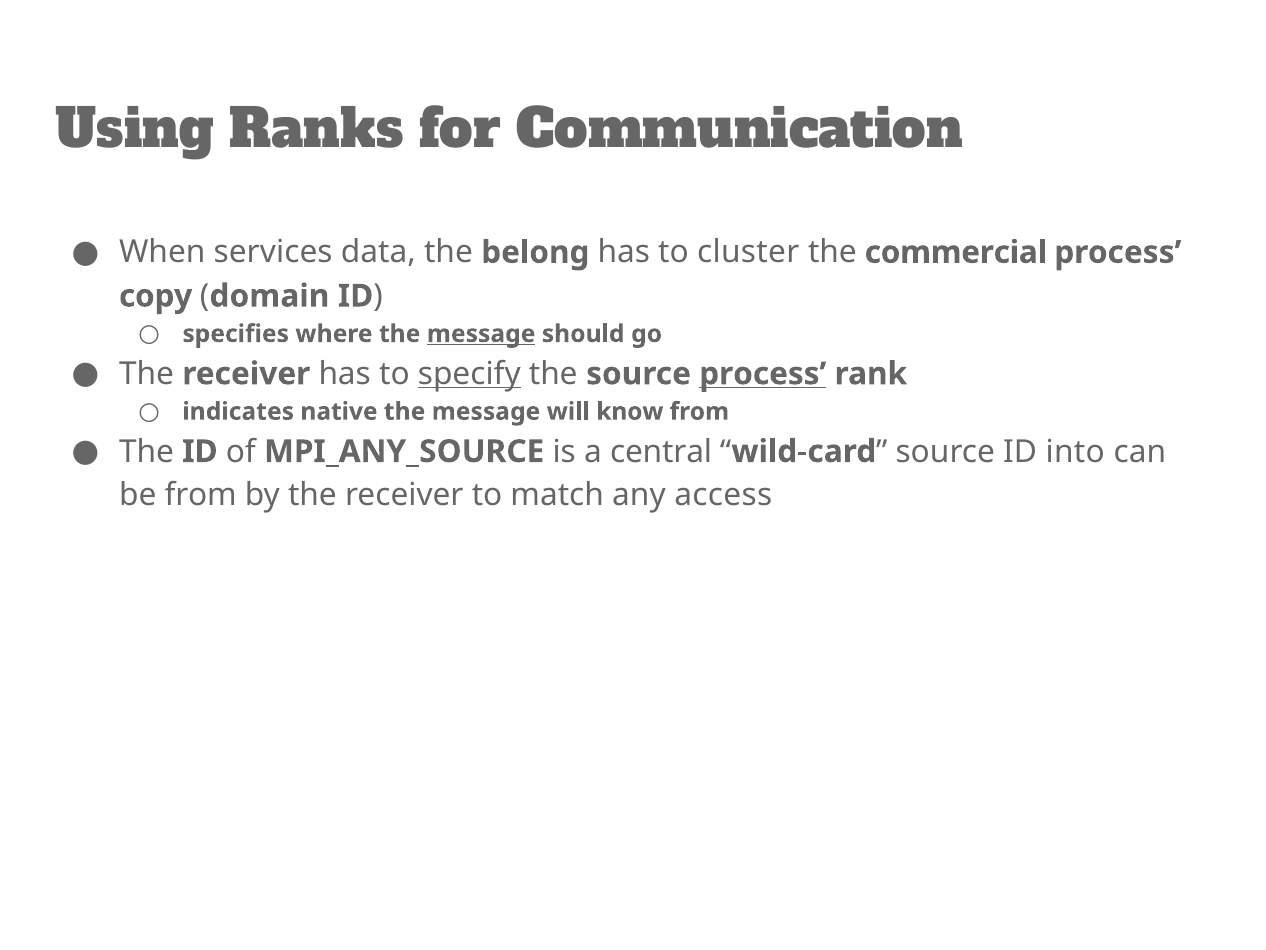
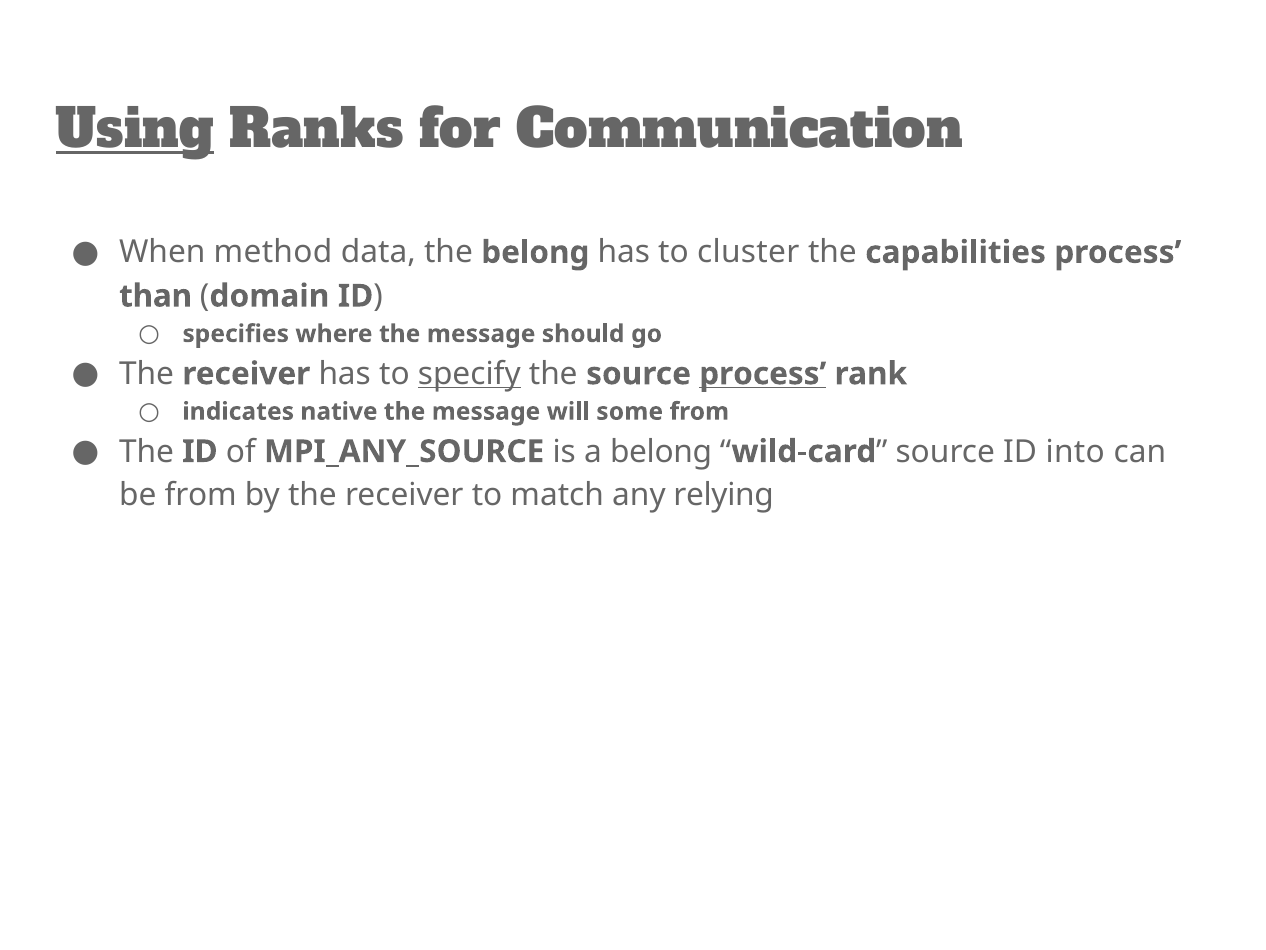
Using underline: none -> present (135, 130)
services: services -> method (273, 252)
commercial: commercial -> capabilities (956, 252)
copy: copy -> than (156, 296)
message underline: present -> none (481, 334)
know: know -> some (630, 411)
a central: central -> belong (661, 451)
access: access -> relying (724, 495)
